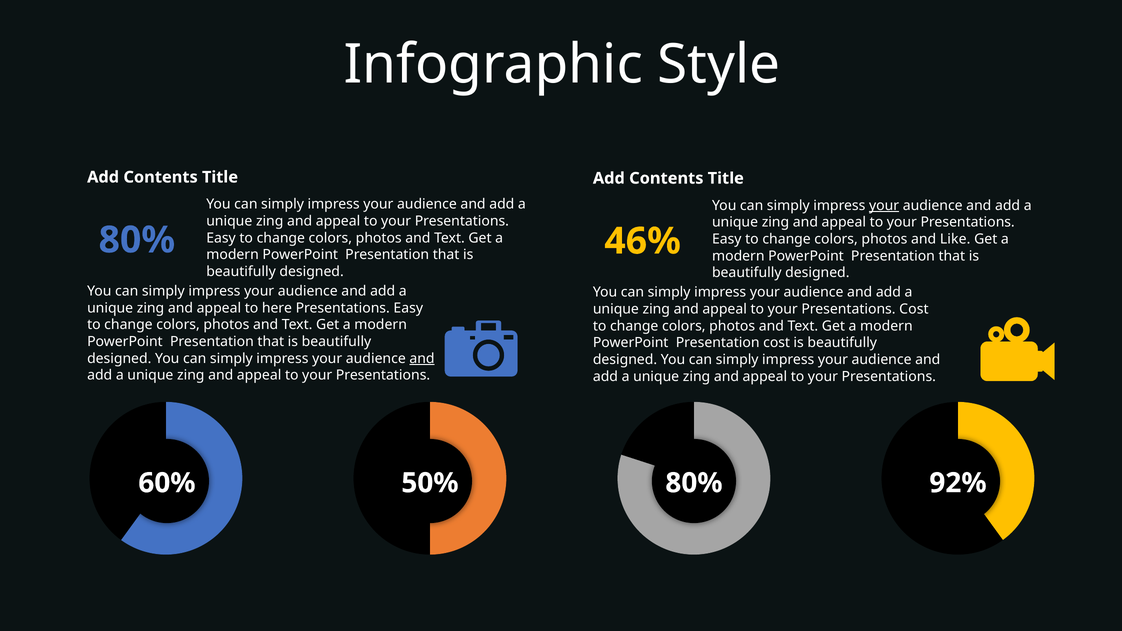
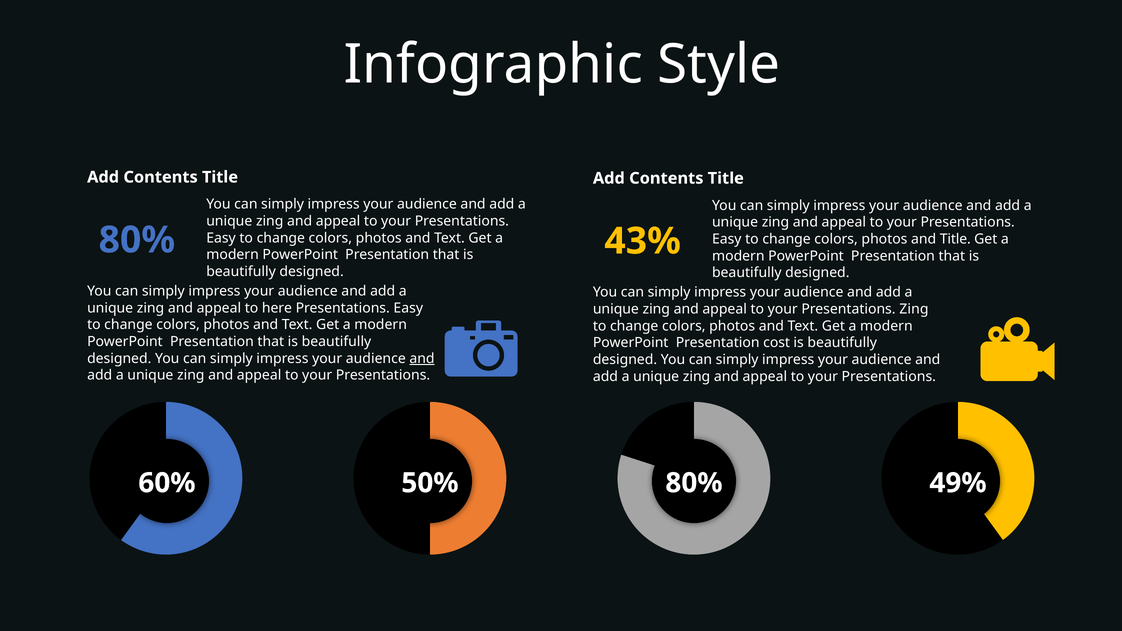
your underline: present -> none (884, 206)
46%: 46% -> 43% (643, 241)
and Like: Like -> Title (955, 239)
Presentations Cost: Cost -> Zing (914, 309)
92%: 92% -> 49% (958, 483)
